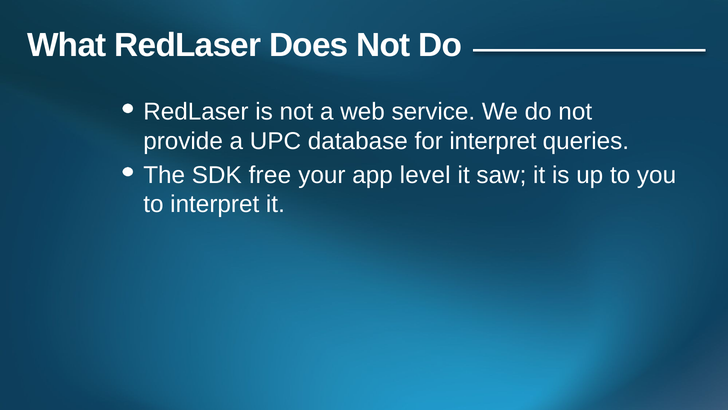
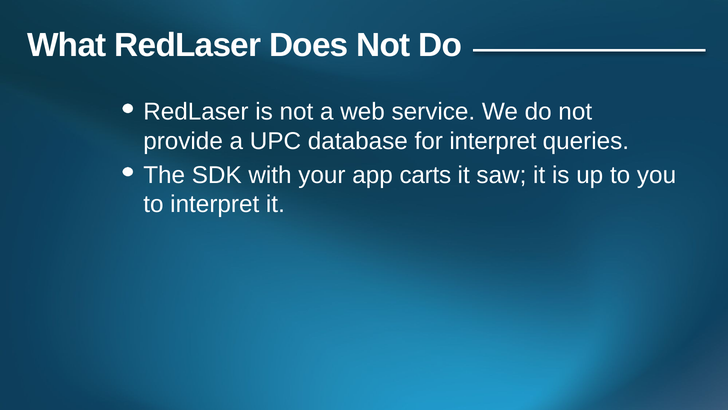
free: free -> with (270, 175)
level: level -> carts (425, 175)
